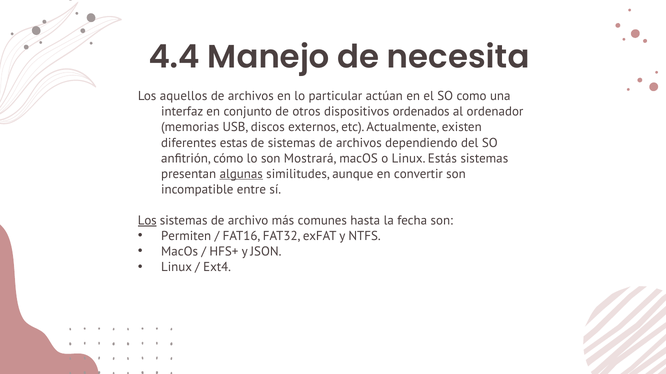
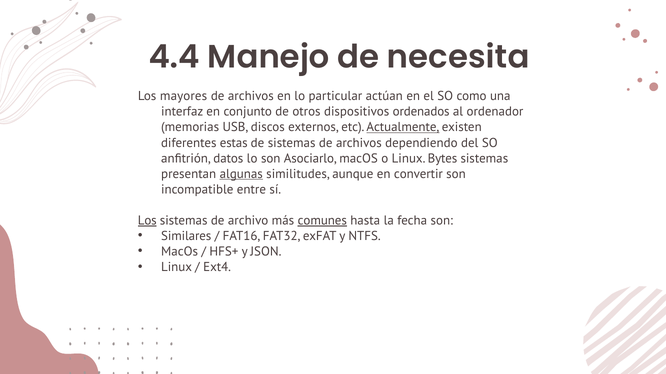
aquellos: aquellos -> mayores (184, 96)
Actualmente underline: none -> present (403, 127)
cómo: cómo -> datos (228, 159)
Mostrará: Mostrará -> Asociarlo (310, 159)
Estás: Estás -> Bytes (442, 159)
comunes underline: none -> present (322, 221)
Permiten: Permiten -> Similares (186, 236)
